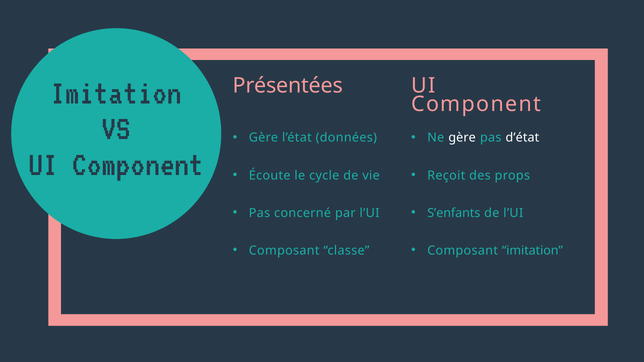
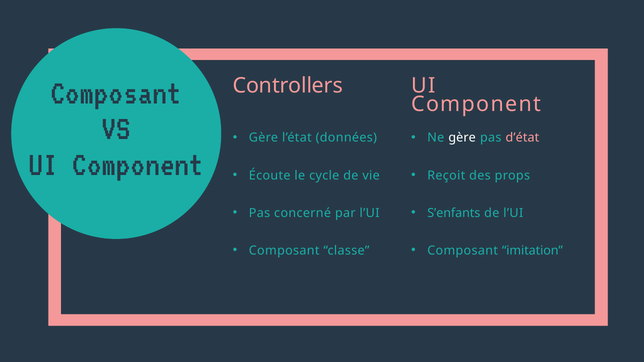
Imitation: Imitation -> Composant (116, 92)
Présentées: Présentées -> Controllers (288, 86)
d’état colour: white -> pink (522, 138)
